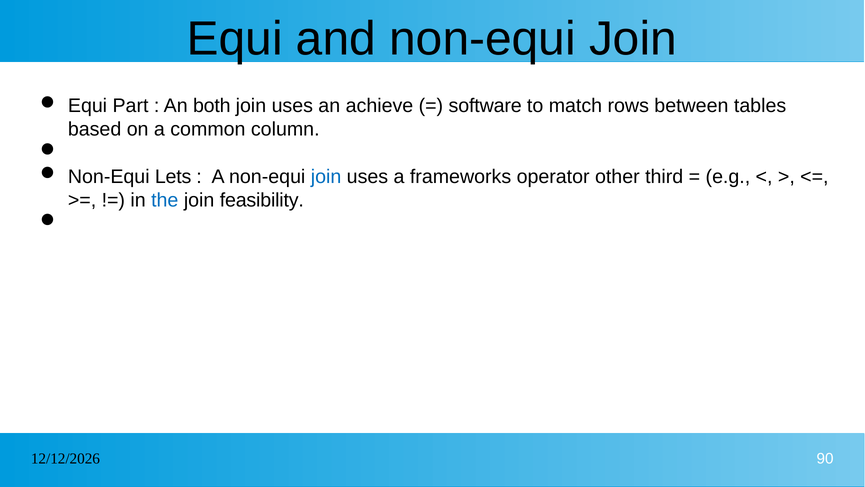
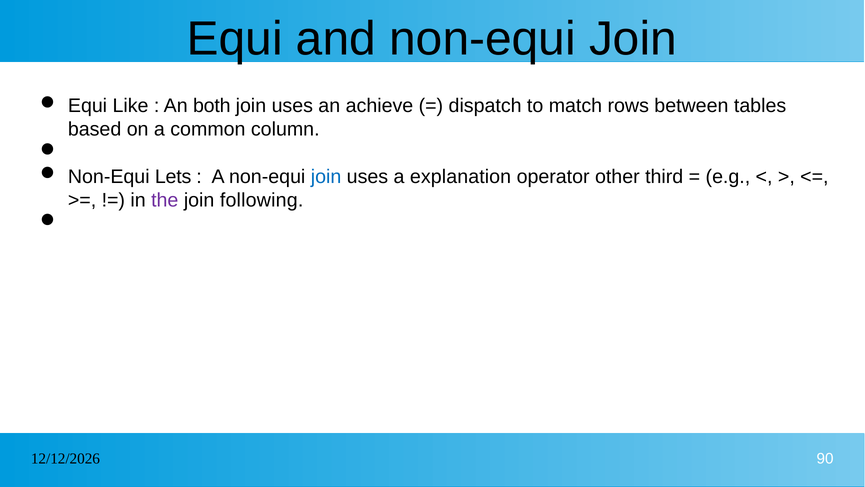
Part: Part -> Like (131, 106)
software: software -> dispatch (485, 106)
frameworks: frameworks -> explanation (461, 176)
the colour: blue -> purple (165, 200)
feasibility: feasibility -> following (262, 200)
